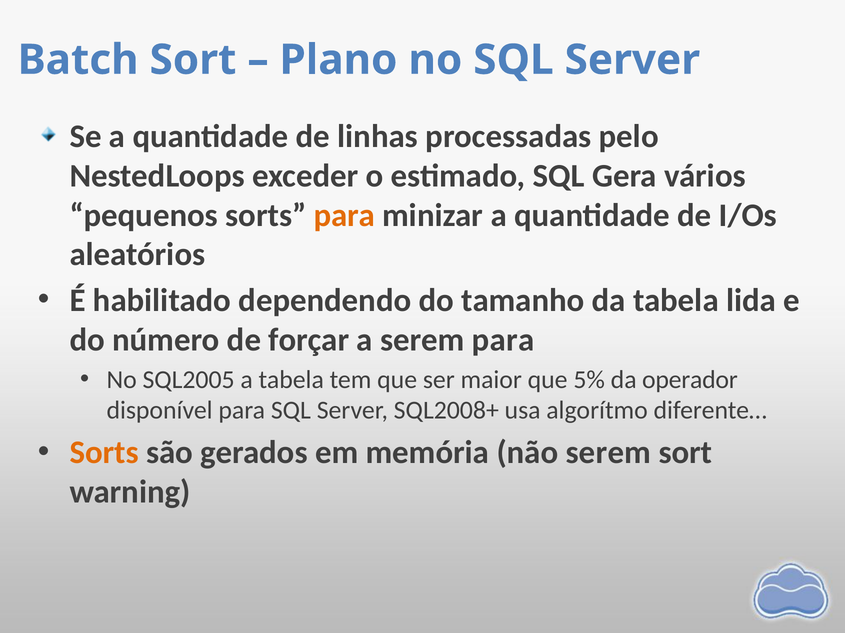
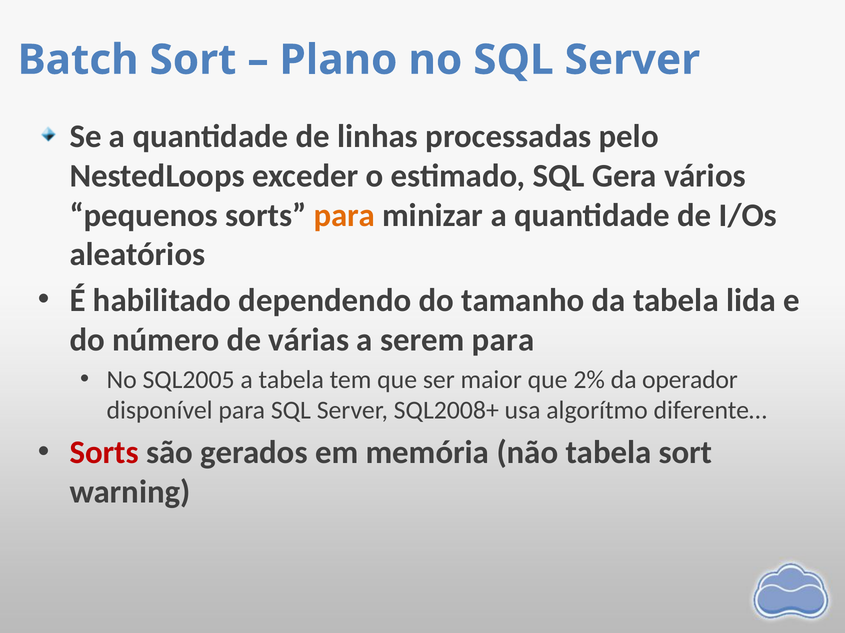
forçar: forçar -> várias (309, 340)
5%: 5% -> 2% (589, 380)
Sorts colour: orange -> red (104, 453)
não serem: serem -> tabela (608, 453)
